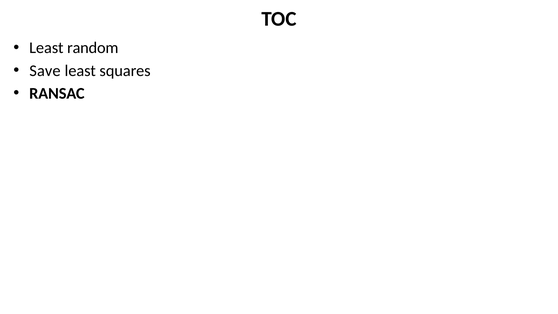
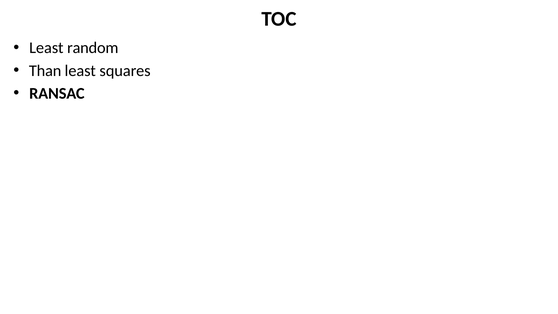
Save: Save -> Than (45, 71)
